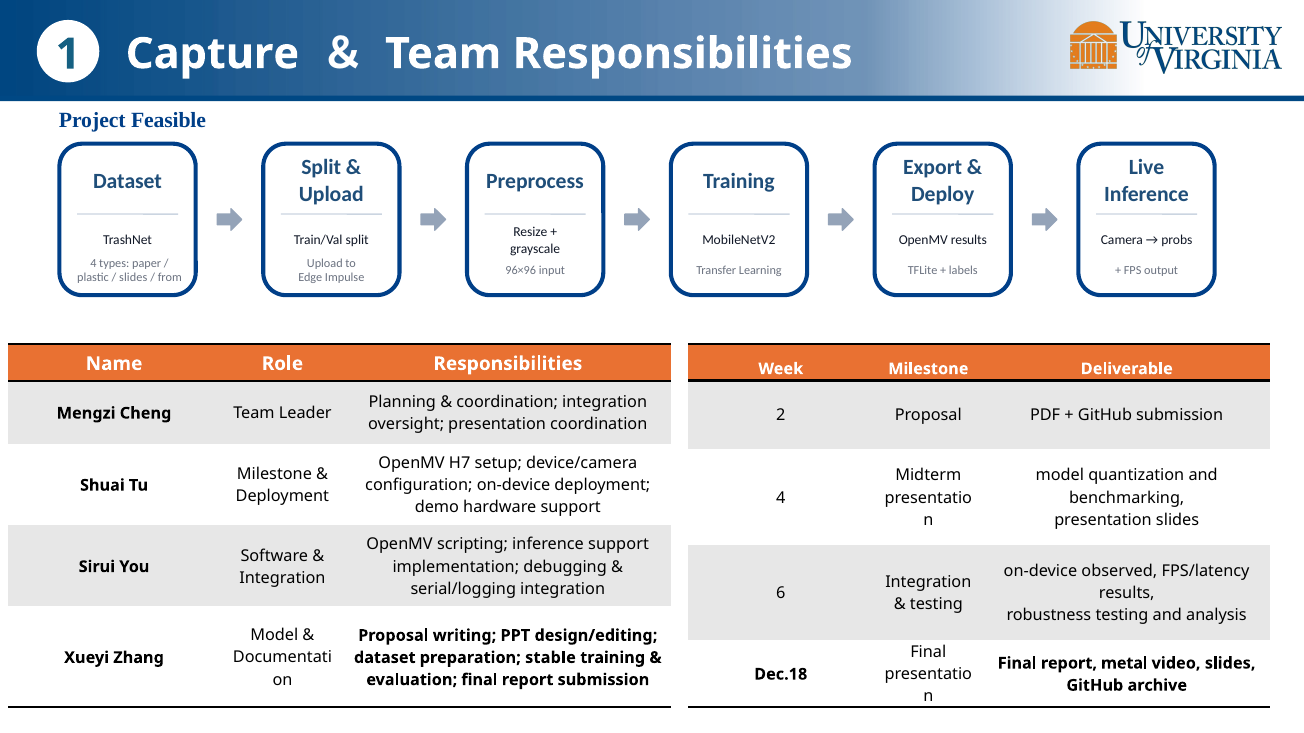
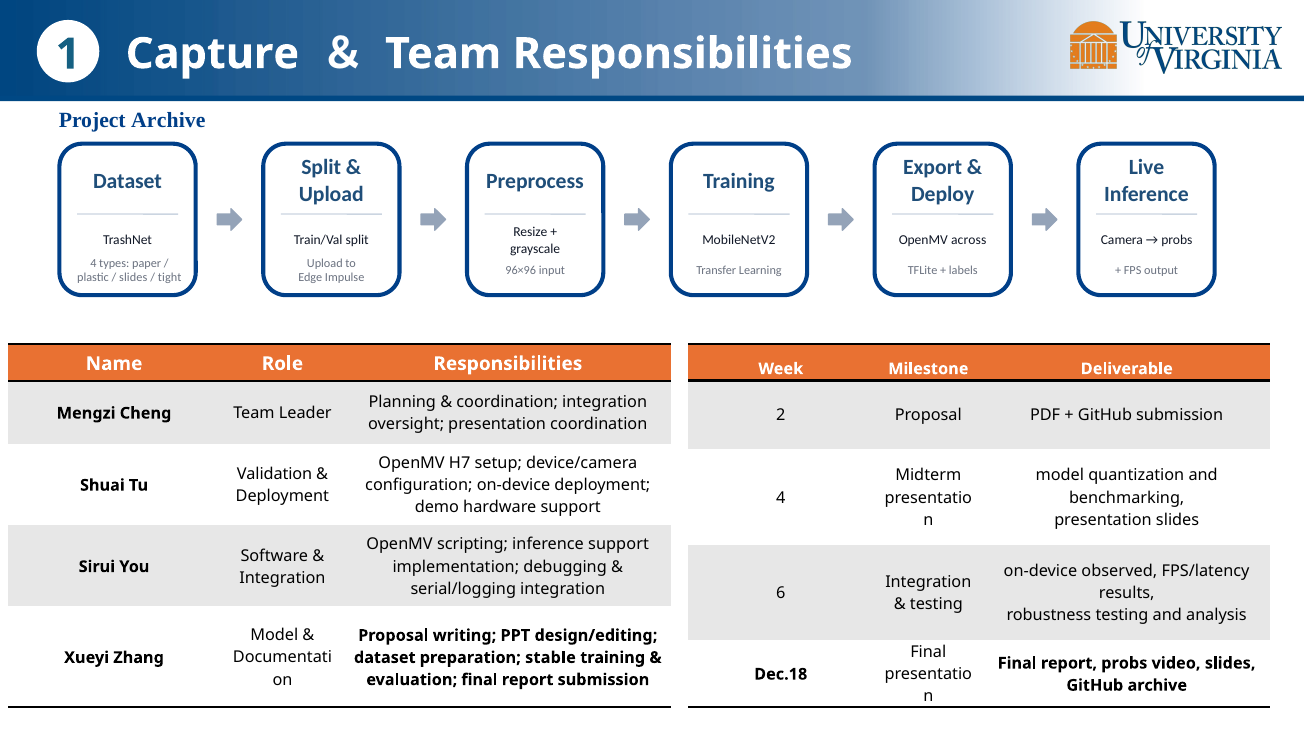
Project Feasible: Feasible -> Archive (168, 121)
OpenMV results: results -> across (969, 241)
from: from -> tight (170, 278)
Milestone: Milestone -> Validation (274, 474)
report metal: metal -> probs (1124, 664)
